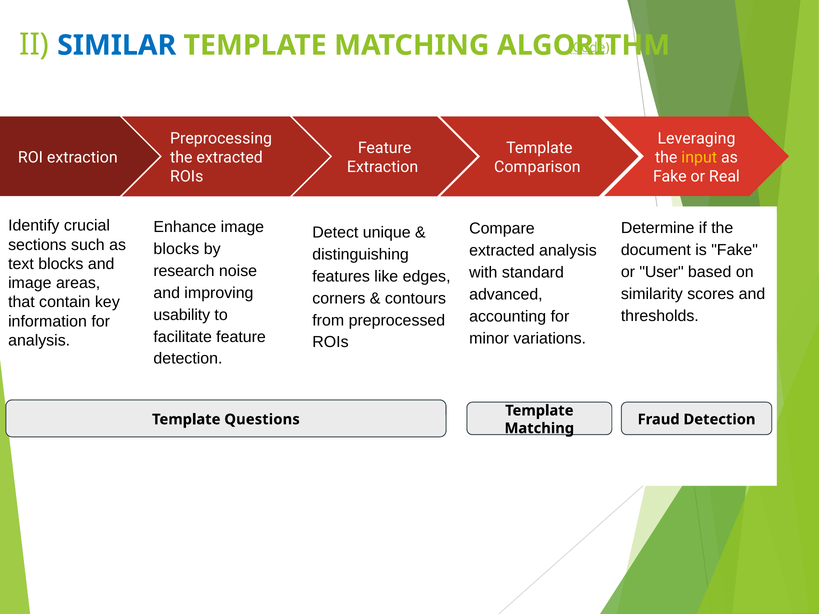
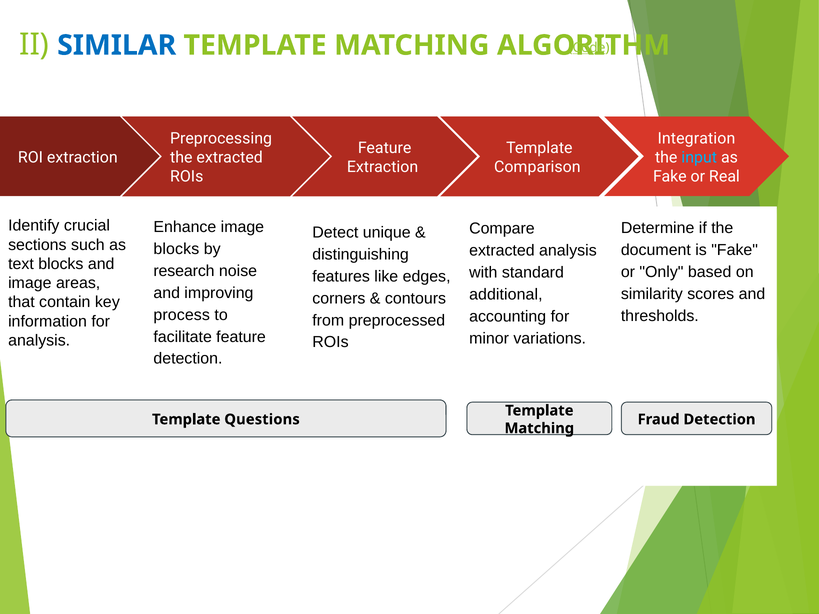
Leveraging: Leveraging -> Integration (696, 138)
input colour: yellow -> light blue (699, 157)
User: User -> Only (661, 272)
advanced: advanced -> additional (506, 295)
usability: usability -> process (182, 315)
